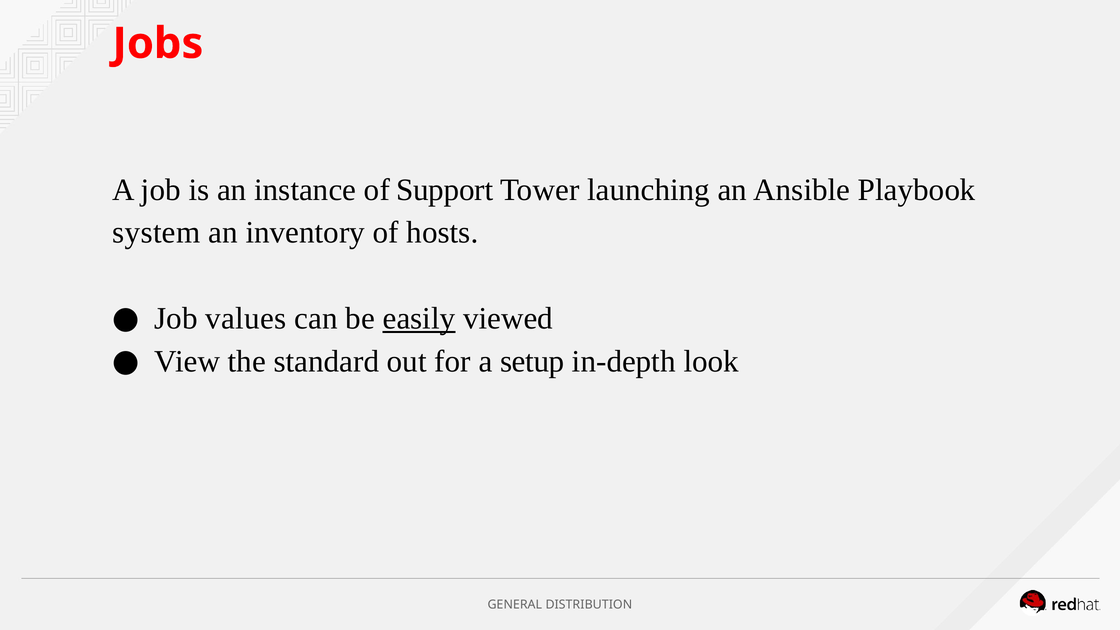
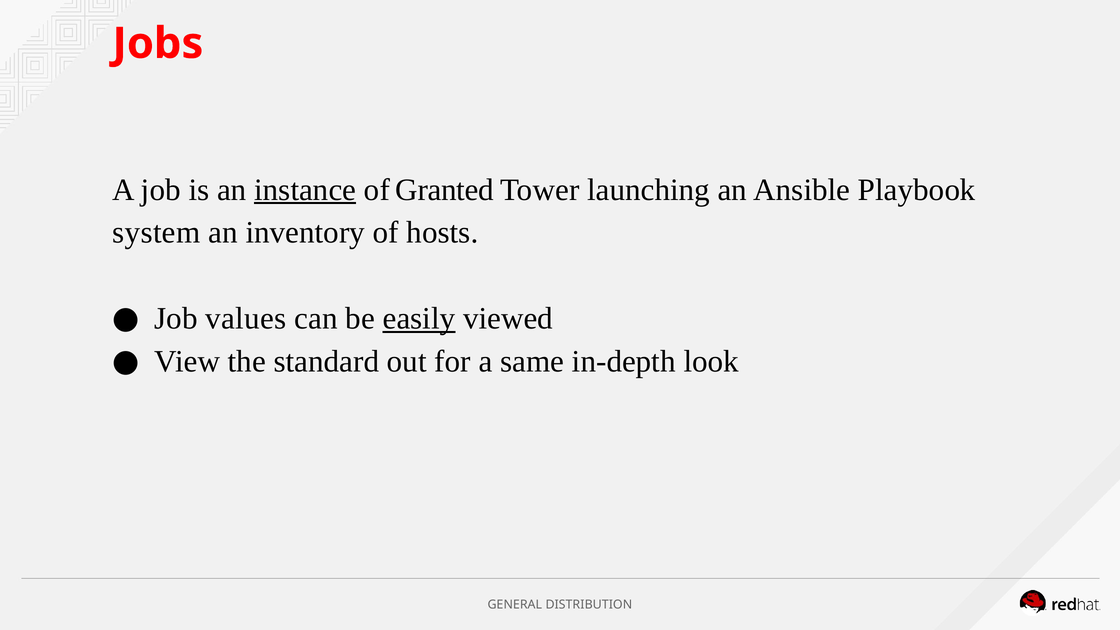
instance underline: none -> present (305, 190)
Support: Support -> Granted (445, 190)
setup: setup -> same (532, 362)
